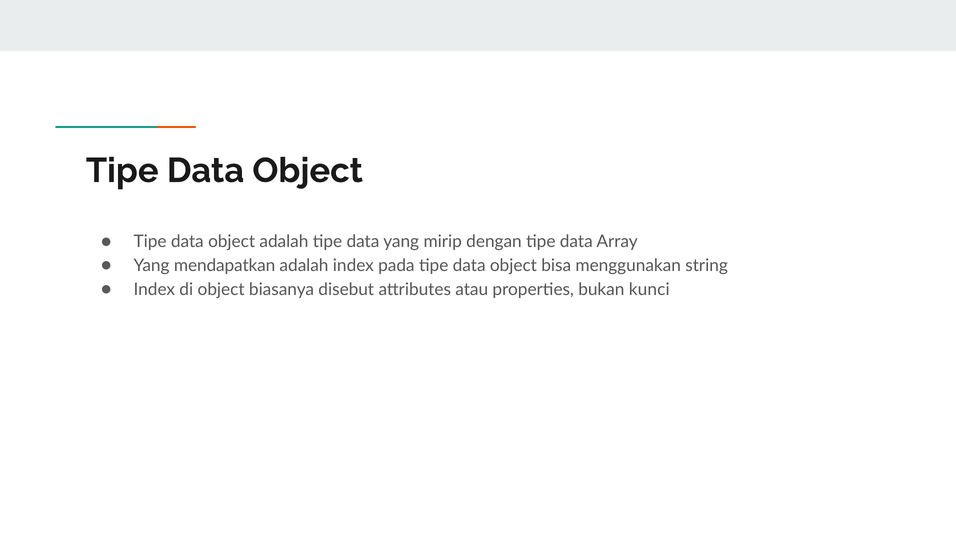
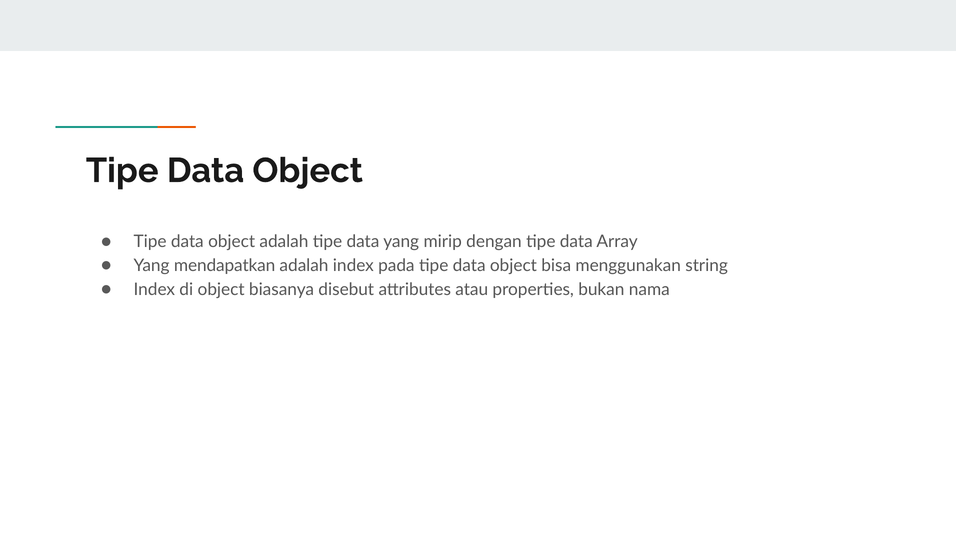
kunci: kunci -> nama (649, 289)
